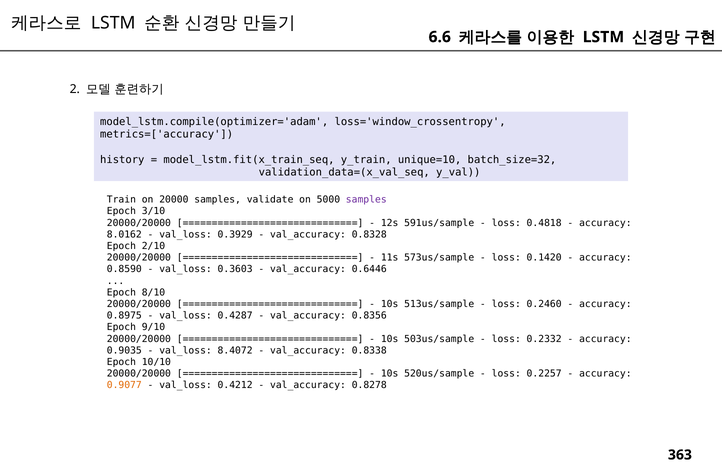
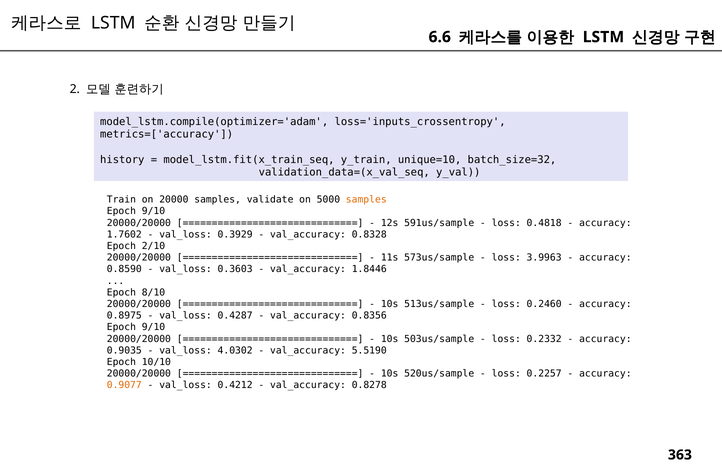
loss='window_crossentropy: loss='window_crossentropy -> loss='inputs_crossentropy (420, 122)
samples colour: purple -> orange (366, 200)
3/10: 3/10 -> 9/10 (153, 211)
8.0162: 8.0162 -> 1.7602 (124, 235)
0.1420: 0.1420 -> 3.9963 (544, 258)
0.6446: 0.6446 -> 1.8446 (369, 269)
8.4072: 8.4072 -> 4.0302 (235, 351)
0.8338: 0.8338 -> 5.5190 (369, 351)
